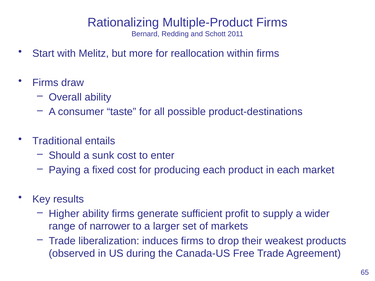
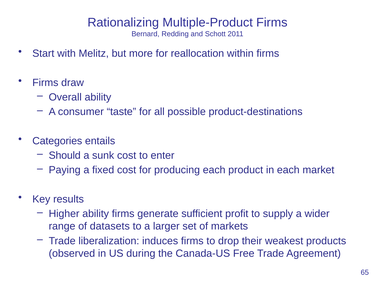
Traditional: Traditional -> Categories (57, 141)
narrower: narrower -> datasets (110, 226)
